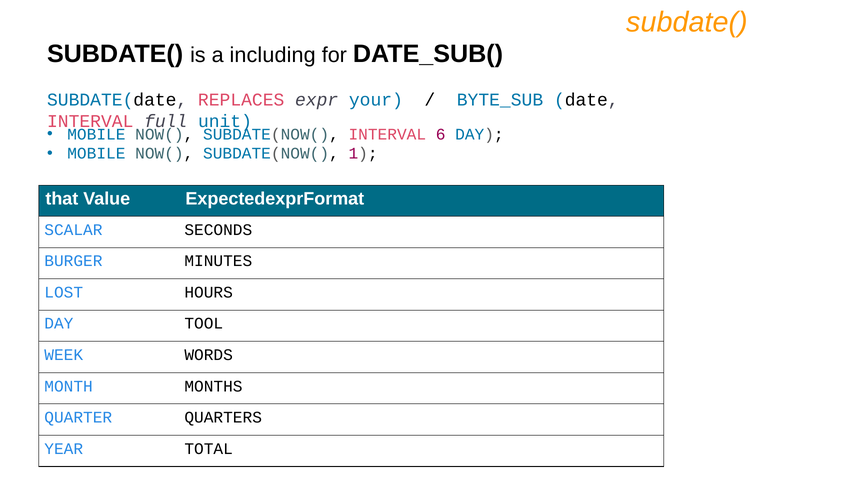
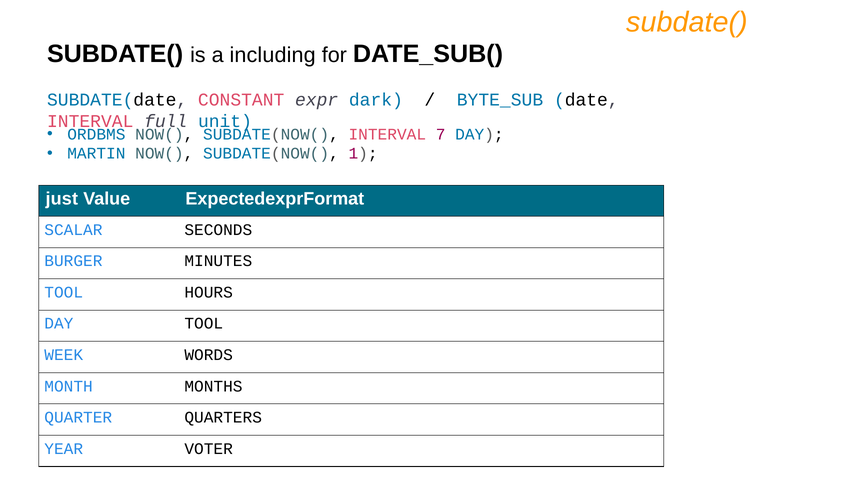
REPLACES: REPLACES -> CONSTANT (241, 100)
your: your -> dark (376, 100)
MOBILE: MOBILE -> ORDBMS (96, 134)
6: 6 -> 7 (441, 134)
MOBILE: MOBILE -> MARTIN (96, 154)
that: that -> just (62, 199)
LOST: LOST -> TOOL (64, 292)
TOTAL: TOTAL -> VOTER (209, 449)
